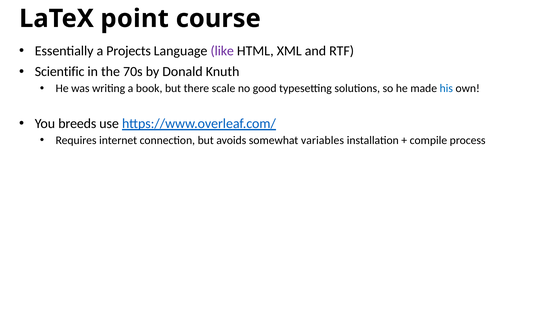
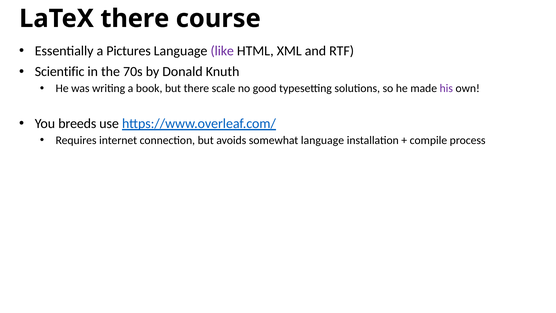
LaTeX point: point -> there (135, 19)
Projects: Projects -> Pictures (129, 51)
his colour: blue -> purple (446, 88)
somewhat variables: variables -> language (322, 140)
